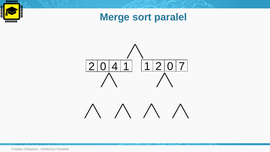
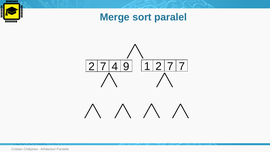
0: 0 -> 7 (103, 67)
4 1: 1 -> 9 (126, 67)
0: 0 -> 7 (170, 66)
